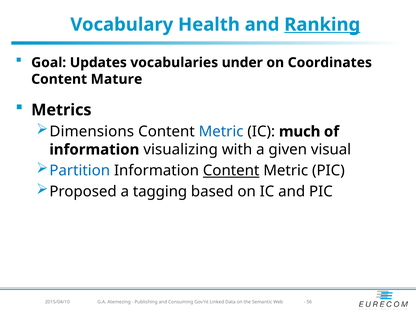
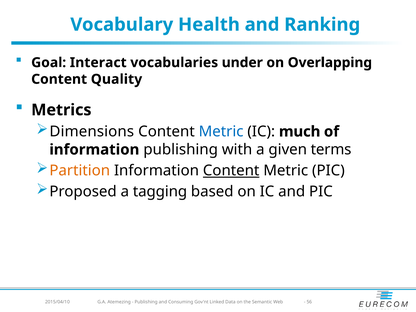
Ranking underline: present -> none (322, 25)
Updates: Updates -> Interact (98, 63)
Coordinates: Coordinates -> Overlapping (330, 63)
Mature: Mature -> Quality (116, 79)
information visualizing: visualizing -> publishing (181, 150)
visual: visual -> terms (331, 150)
Partition colour: blue -> orange (80, 171)
